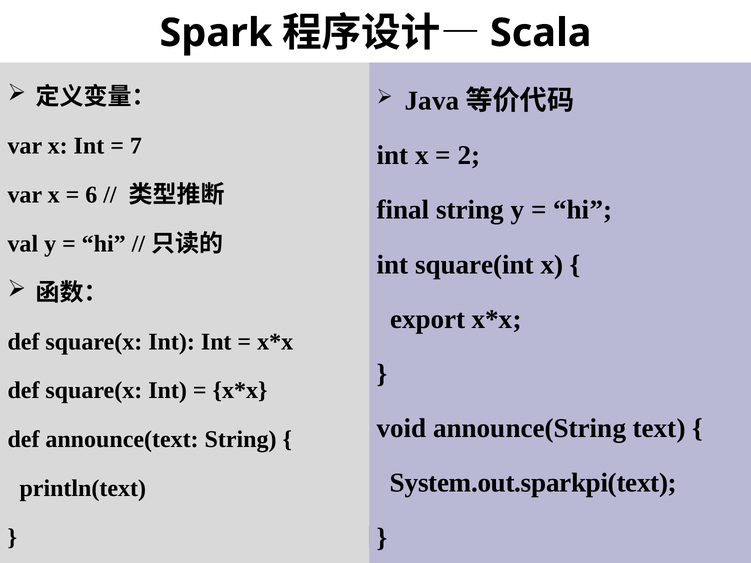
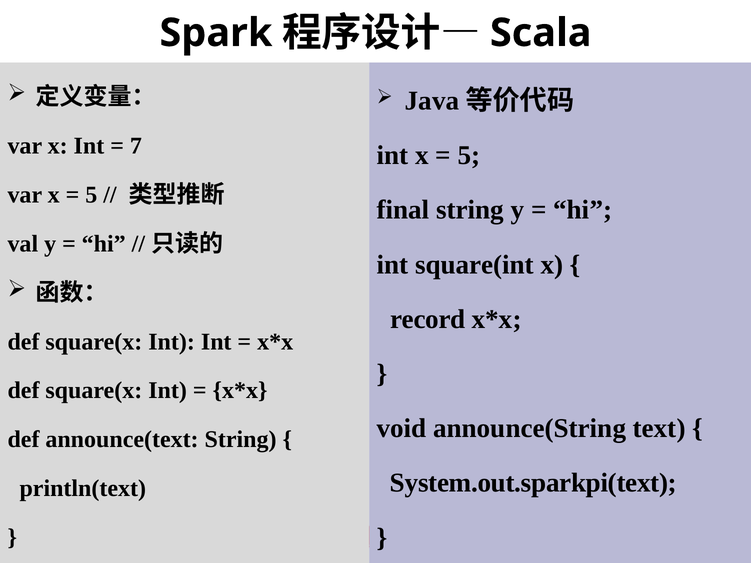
2: 2 -> 5 (469, 155)
6: 6 -> 5 (91, 195)
export: export -> record (428, 319)
